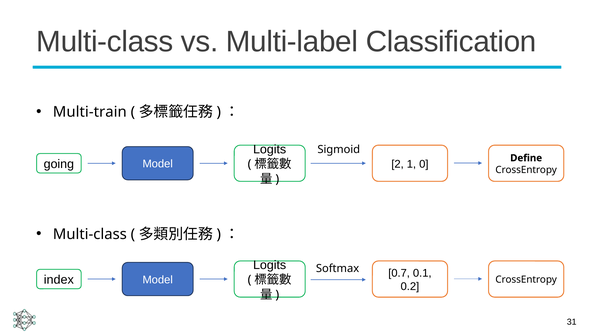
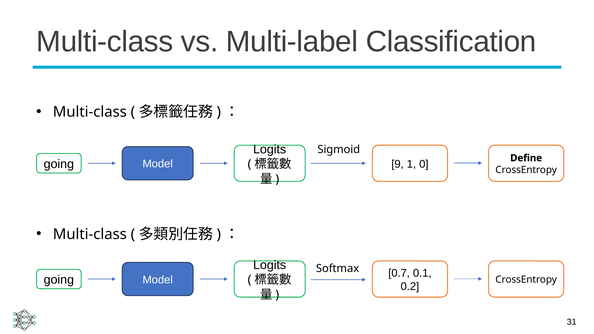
Multi-train: Multi-train -> Multi-class (90, 112)
2: 2 -> 9 (398, 164)
index: index -> going (59, 280)
